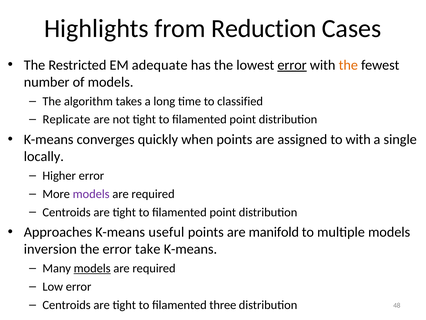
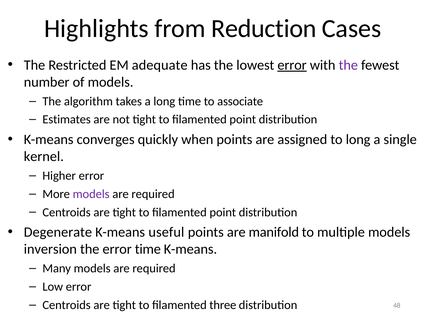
the colour: orange -> purple (348, 65)
classified: classified -> associate (240, 101)
Replicate: Replicate -> Estimates (67, 119)
to with: with -> long (358, 139)
locally: locally -> kernel (44, 156)
Approaches: Approaches -> Degenerate (58, 232)
error take: take -> time (148, 249)
models underline: present -> none (92, 268)
